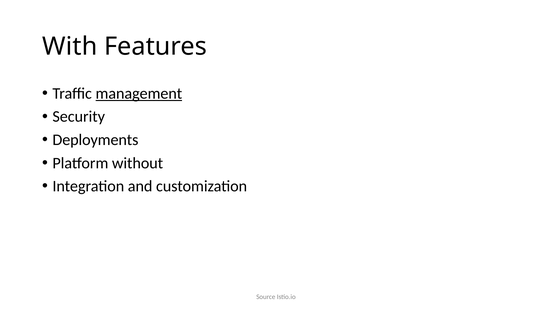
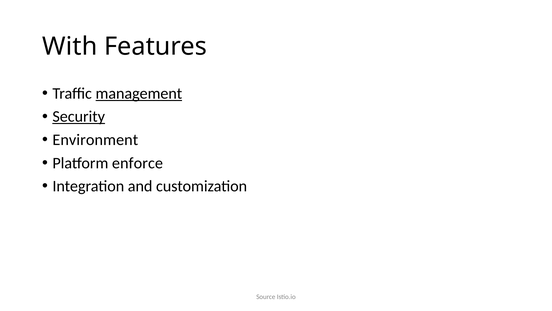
Security underline: none -> present (79, 116)
Deployments: Deployments -> Environment (95, 140)
without: without -> enforce (137, 163)
